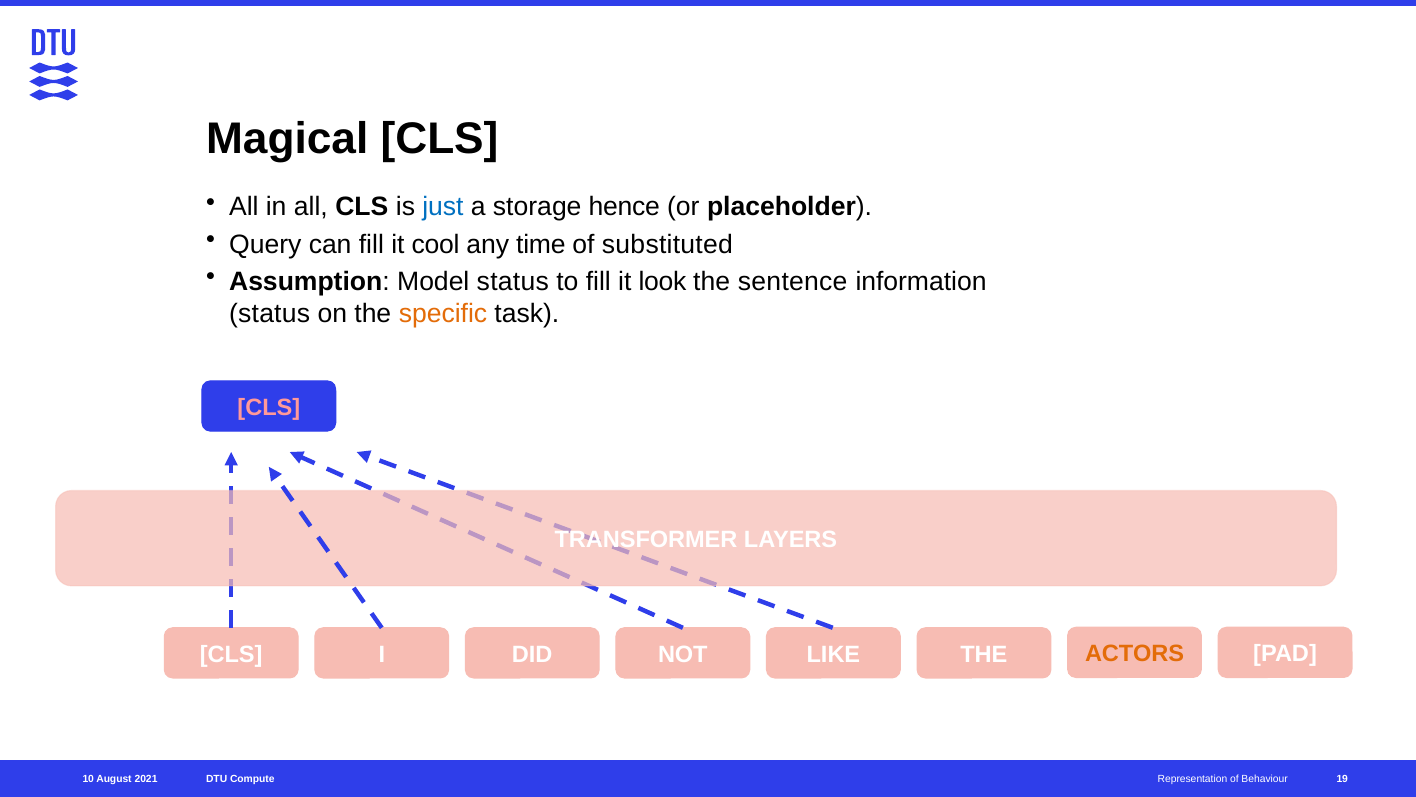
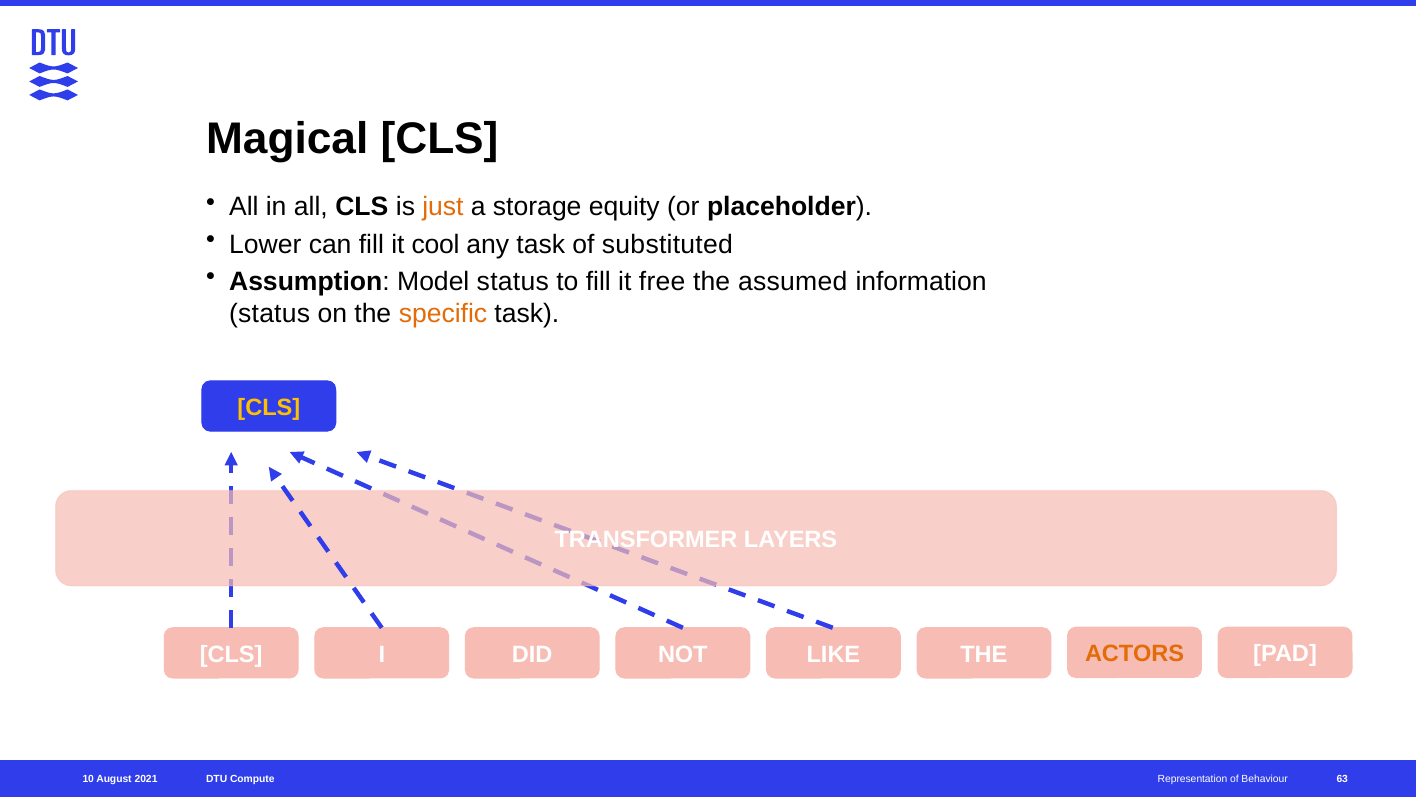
just colour: blue -> orange (443, 207)
hence: hence -> equity (624, 207)
Query: Query -> Lower (265, 244)
any time: time -> task (541, 244)
look: look -> free (662, 281)
sentence: sentence -> assumed (793, 281)
CLS colour: pink -> yellow (269, 407)
19: 19 -> 63 (1342, 779)
